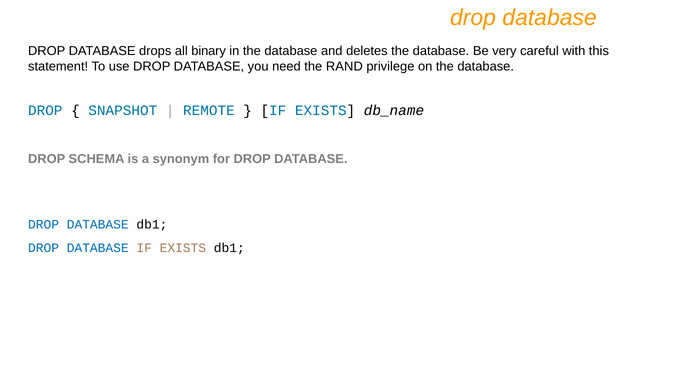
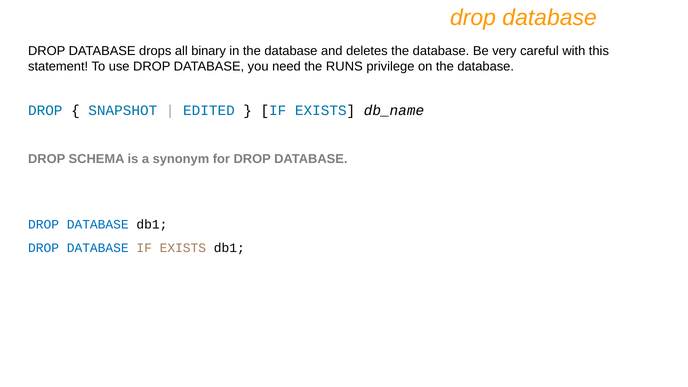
RAND: RAND -> RUNS (344, 66)
REMOTE: REMOTE -> EDITED (209, 111)
